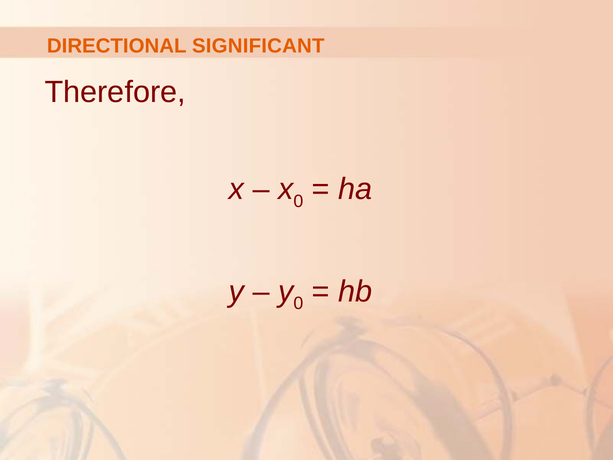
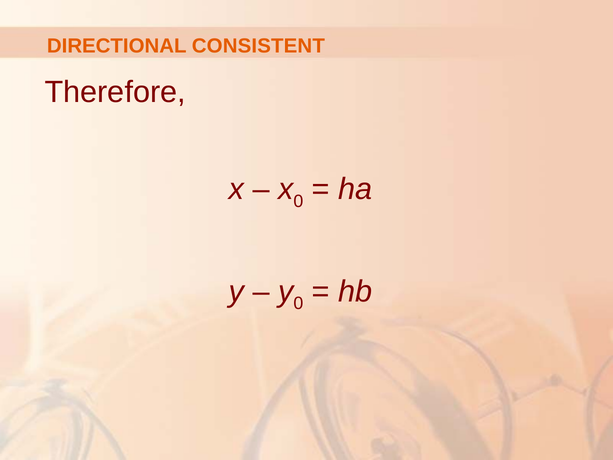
SIGNIFICANT: SIGNIFICANT -> CONSISTENT (258, 46)
